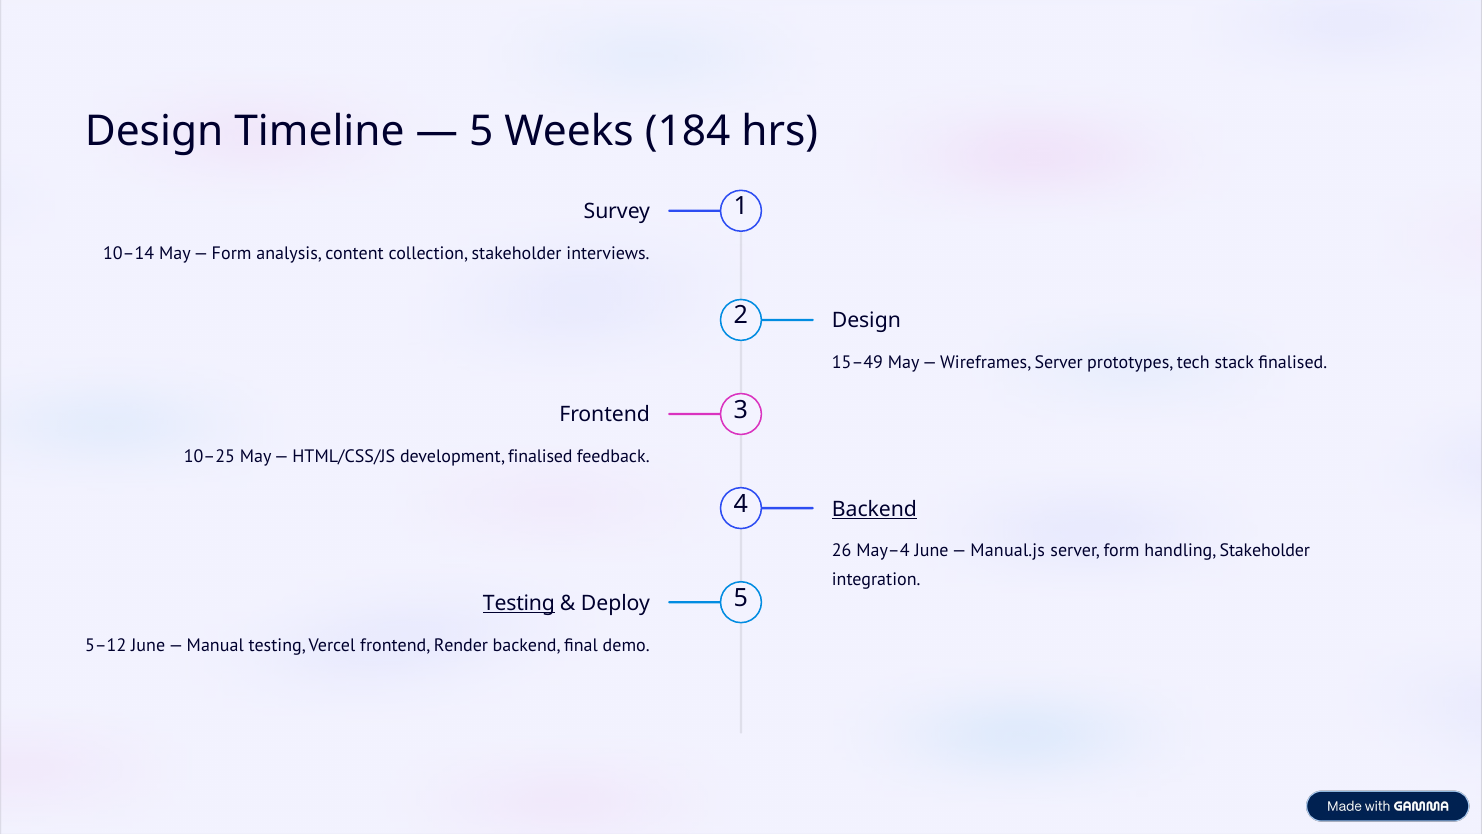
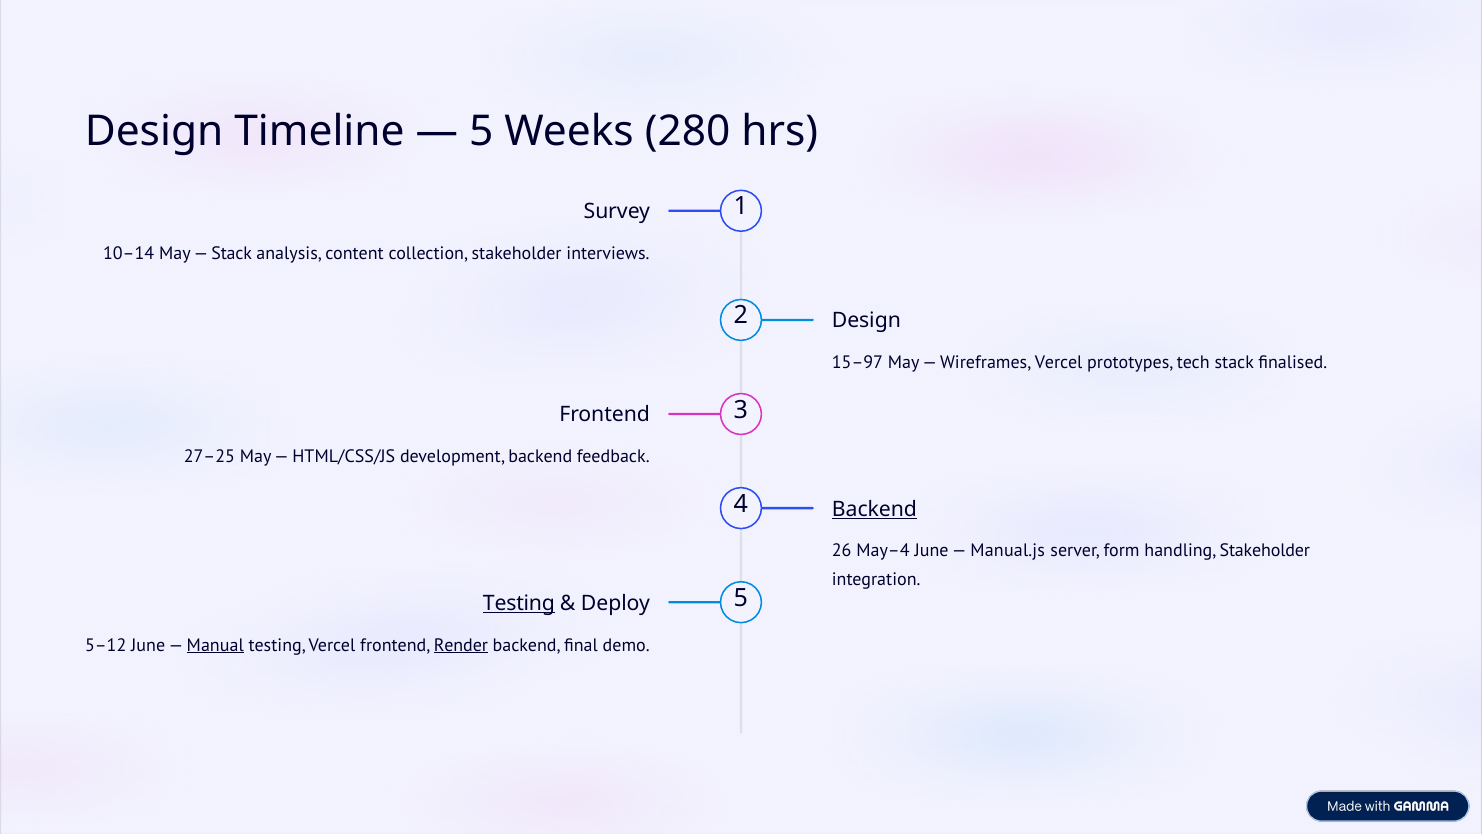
184: 184 -> 280 (688, 131)
Form: Form -> Stack (232, 253)
15–49: 15–49 -> 15–97 (857, 363)
Wireframes Server: Server -> Vercel (1059, 363)
10–25: 10–25 -> 27–25 (209, 457)
development finalised: finalised -> backend (540, 457)
Manual underline: none -> present (215, 645)
Render underline: none -> present (461, 645)
